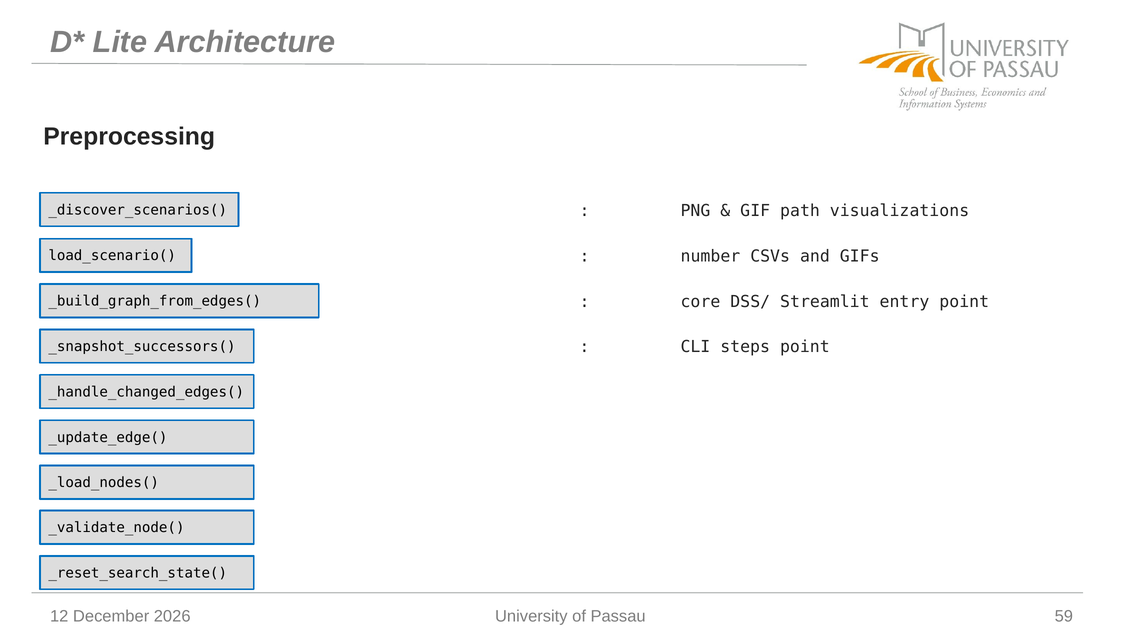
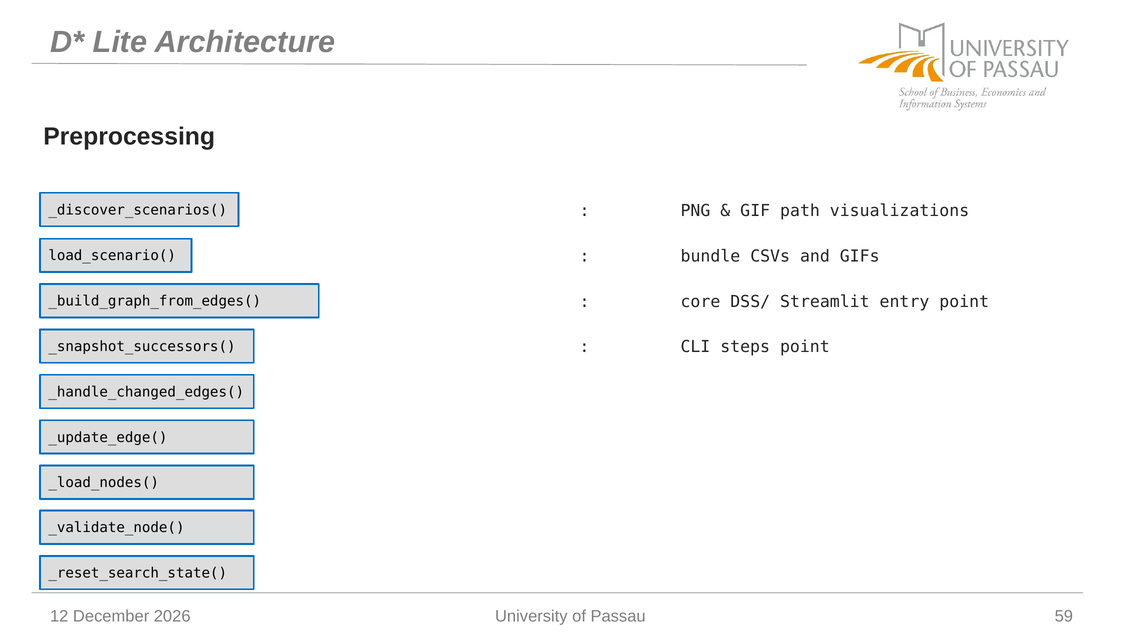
number: number -> bundle (710, 256)
